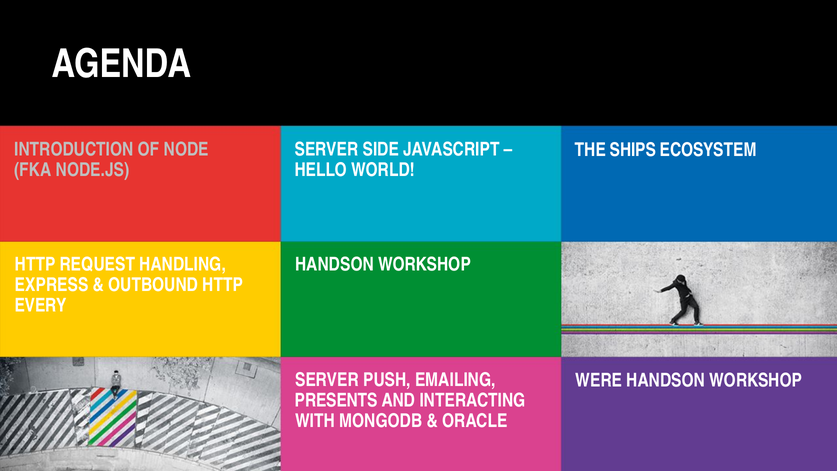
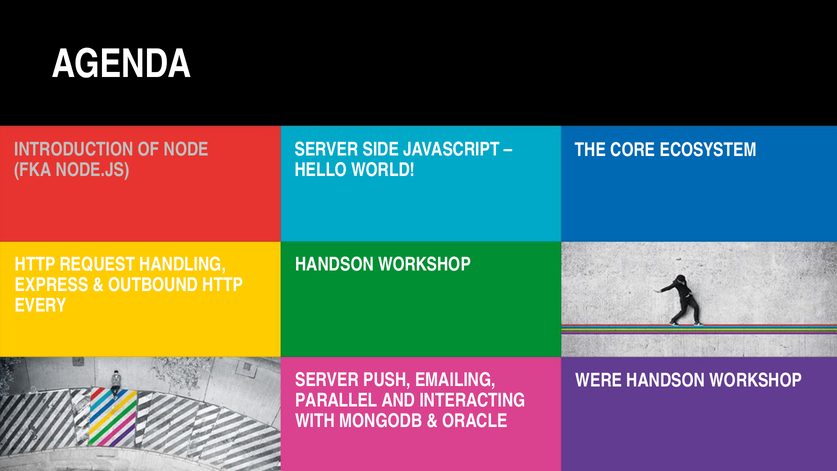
SHIPS: SHIPS -> CORE (633, 150)
PRESENTS: PRESENTS -> PARALLEL (336, 400)
